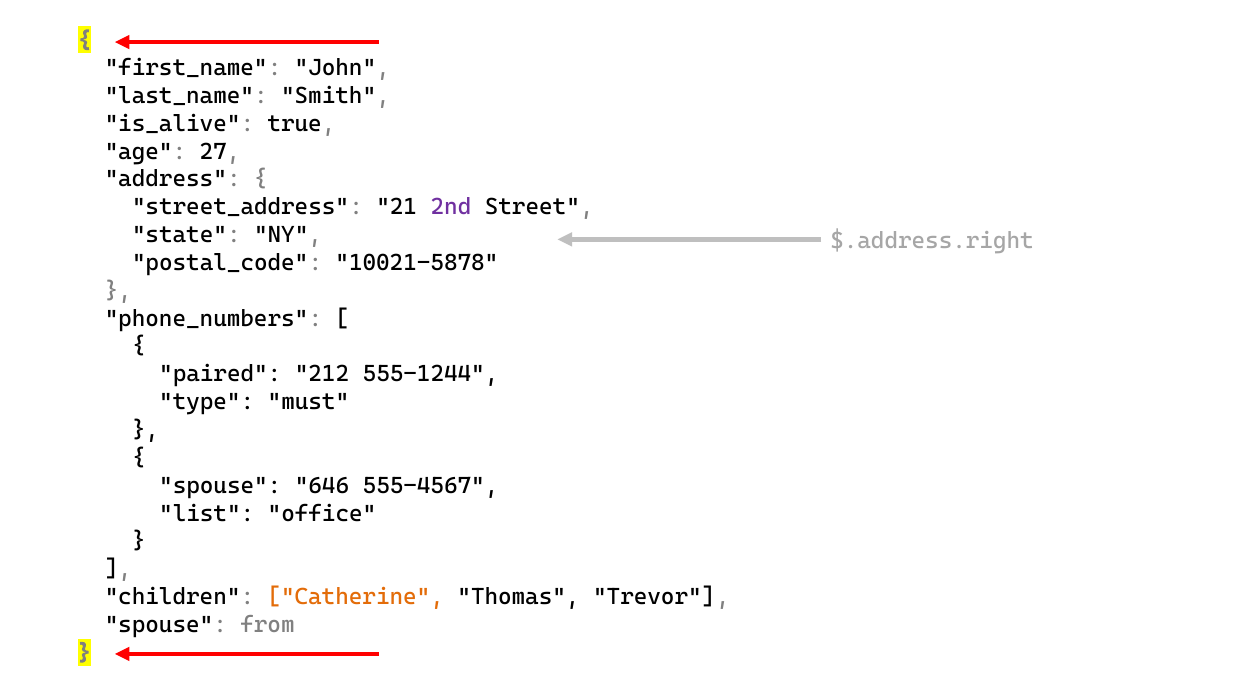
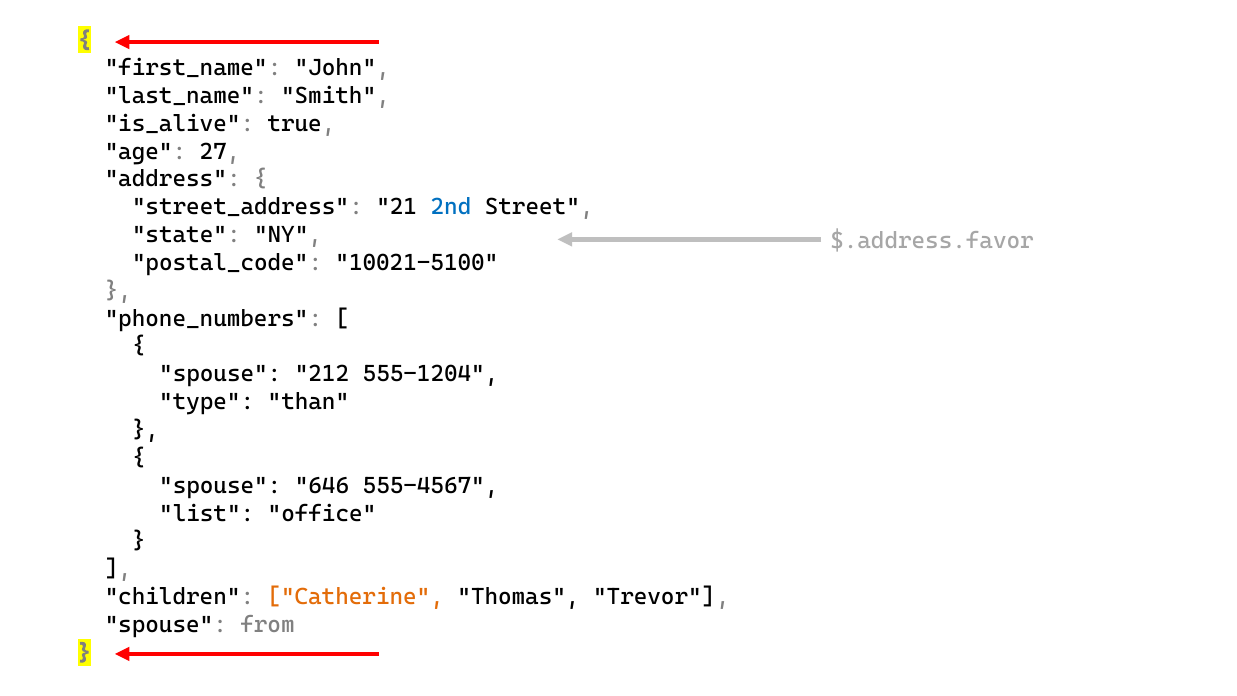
2nd colour: purple -> blue (451, 207)
$.address.right: $.address.right -> $.address.favor (932, 241)
10021-5878: 10021-5878 -> 10021-5100 (417, 263)
paired: paired -> spouse (220, 374)
555-1244: 555-1244 -> 555-1204 (431, 374)
must: must -> than (308, 402)
